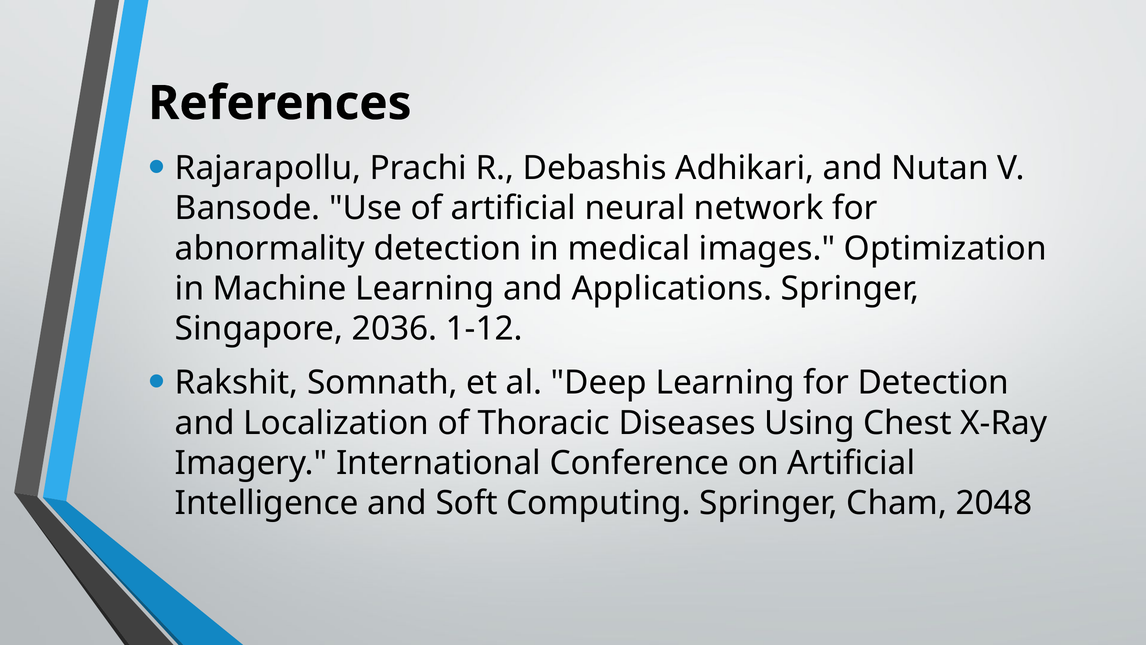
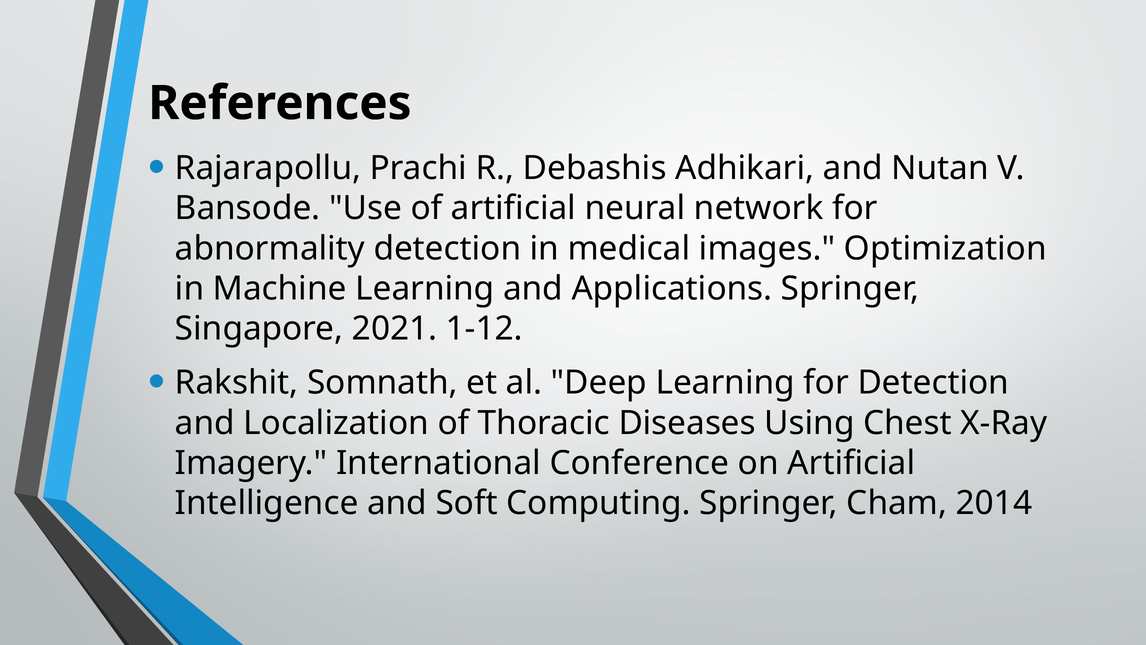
2036: 2036 -> 2021 (395, 329)
2048: 2048 -> 2014 (994, 503)
